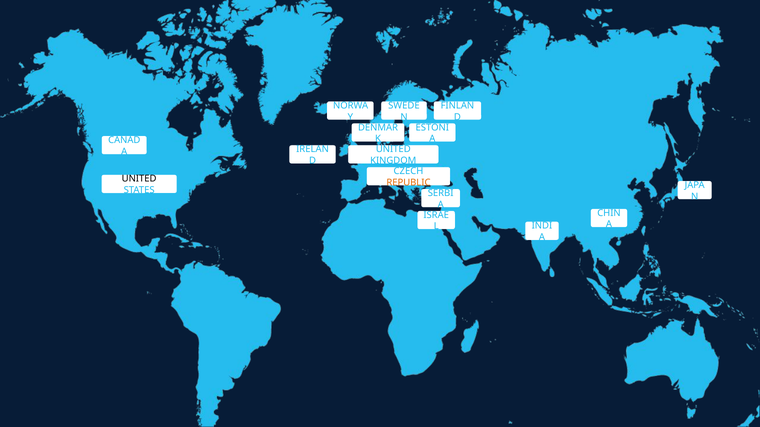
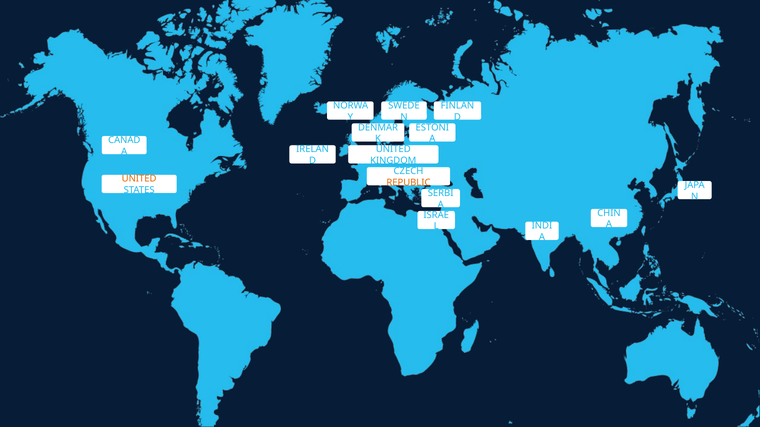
UNITED colour: black -> orange (139, 179)
